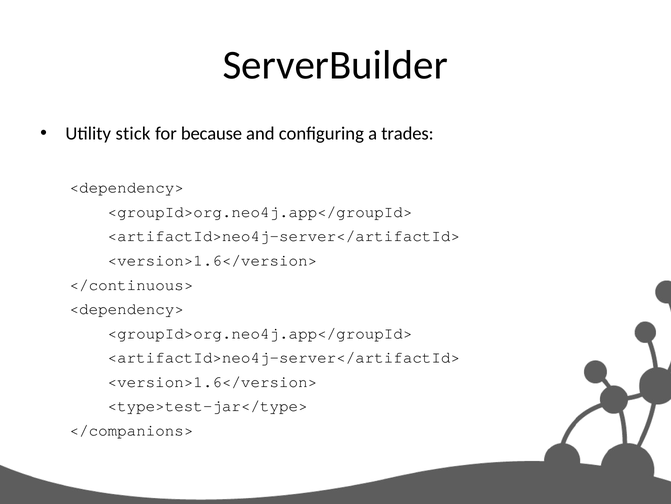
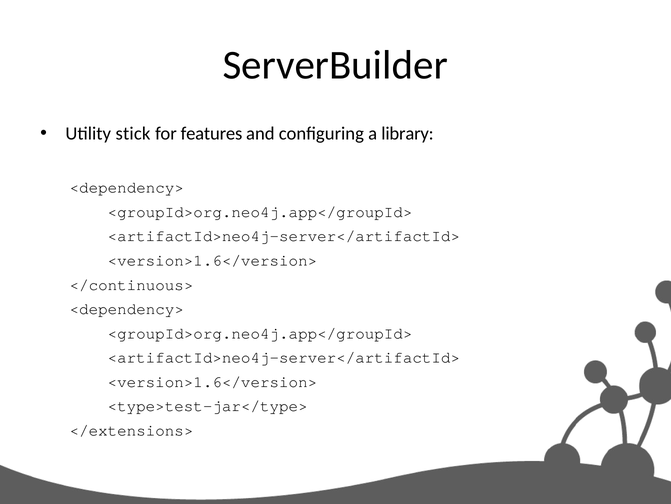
because: because -> features (211, 133)
trades: trades -> library (408, 133)
</companions>: </companions> -> </extensions> (131, 430)
